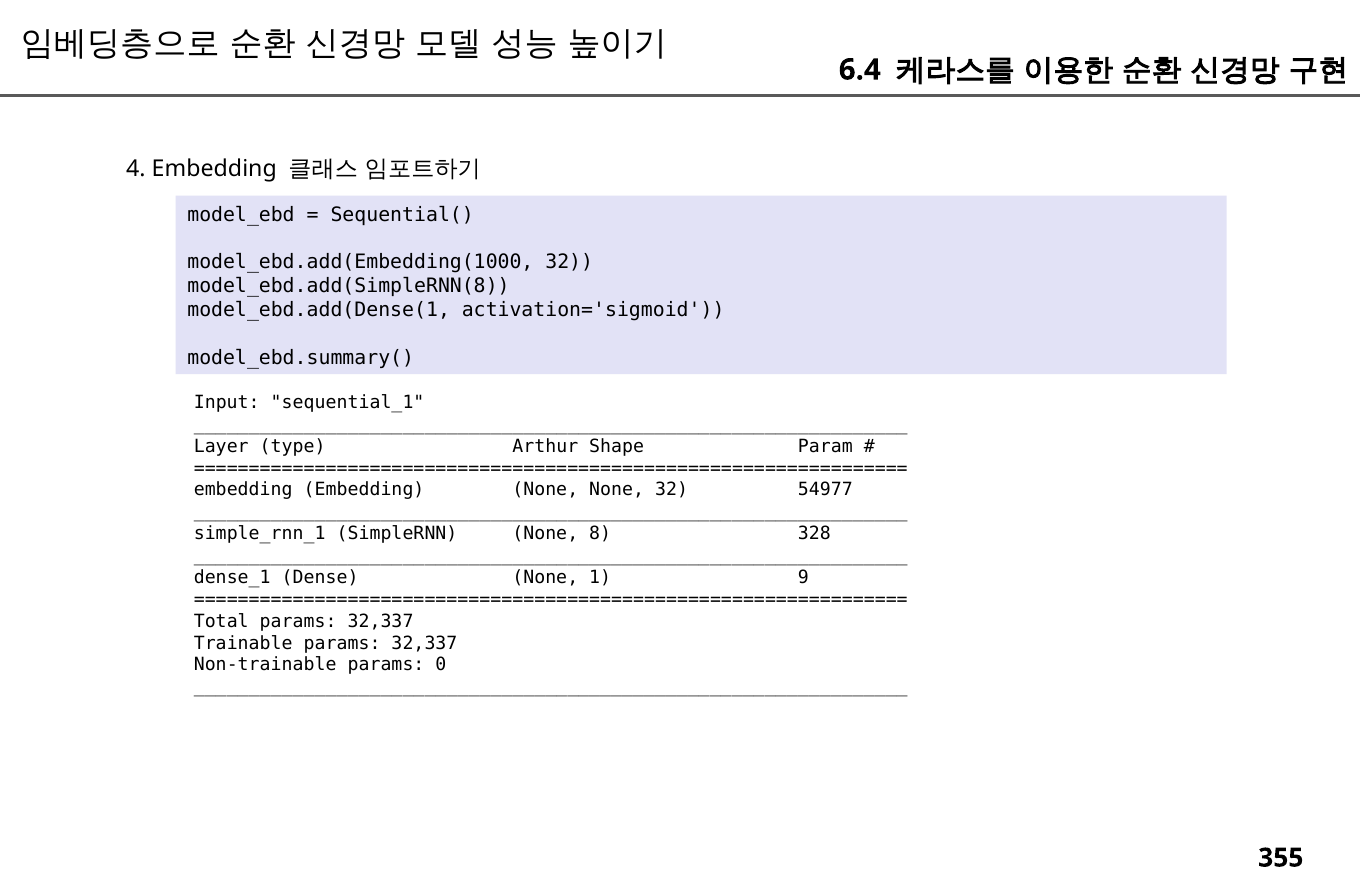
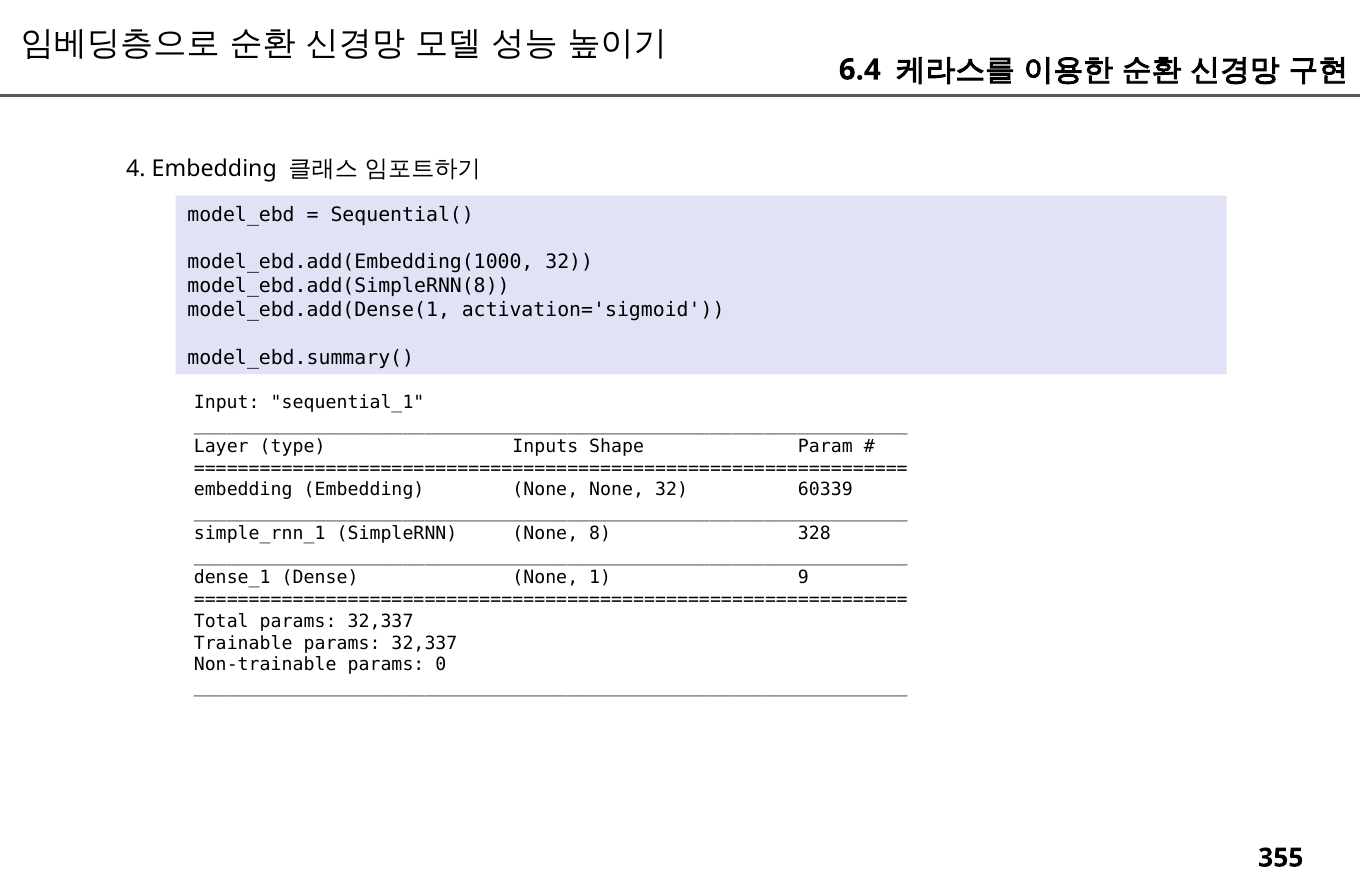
Arthur: Arthur -> Inputs (545, 446)
54977: 54977 -> 60339 (825, 490)
